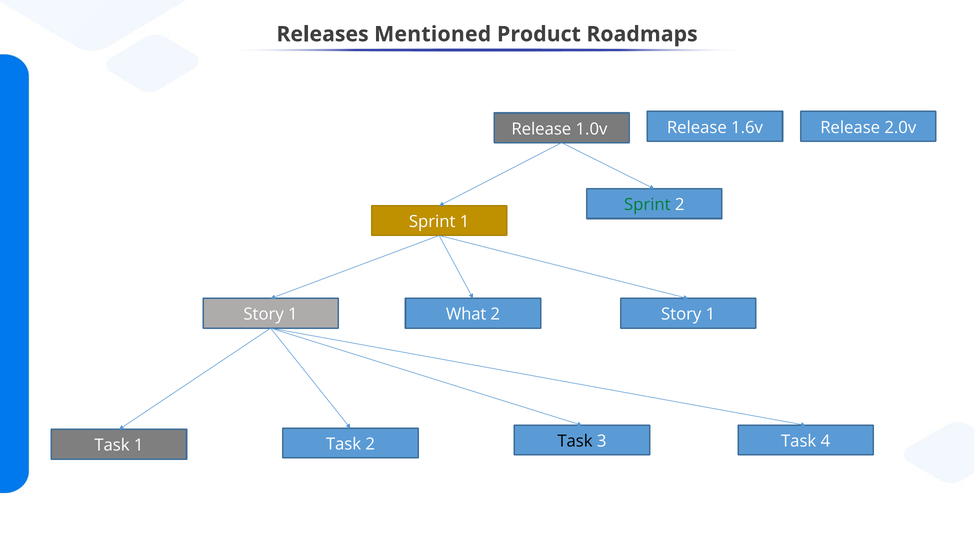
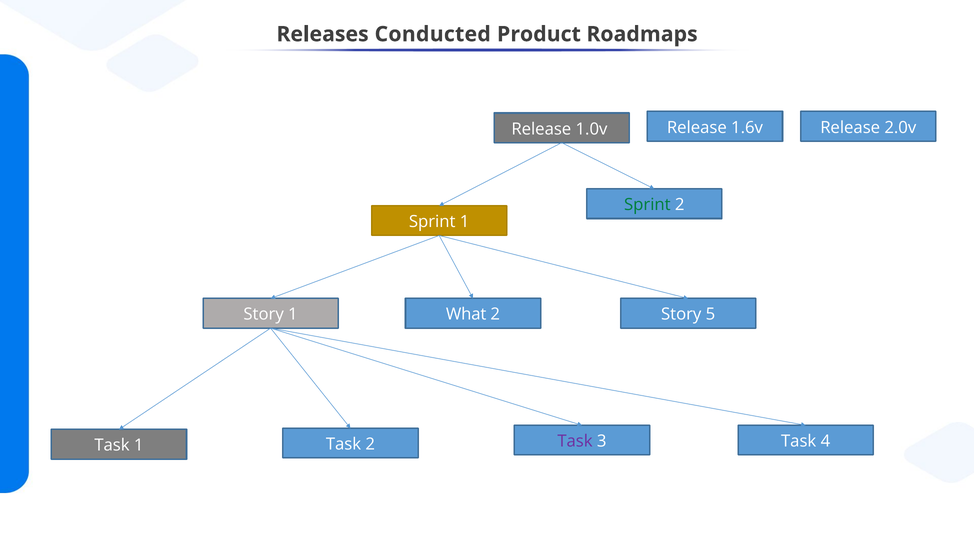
Mentioned: Mentioned -> Conducted (433, 34)
1: 1 -> 5 (710, 314)
Task colour: black -> purple (575, 441)
